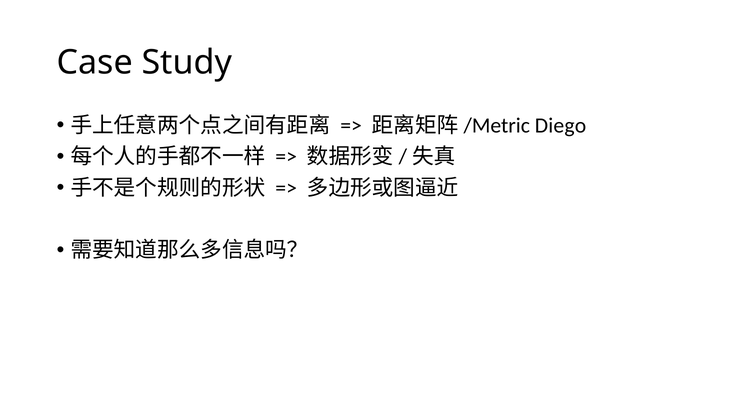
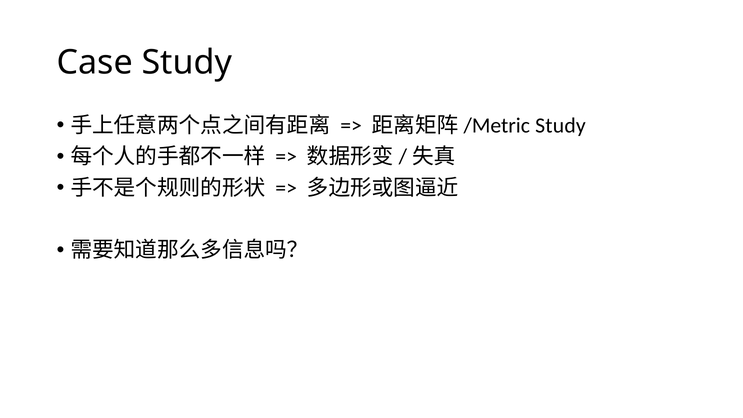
Diego: Diego -> Study (560, 126)
